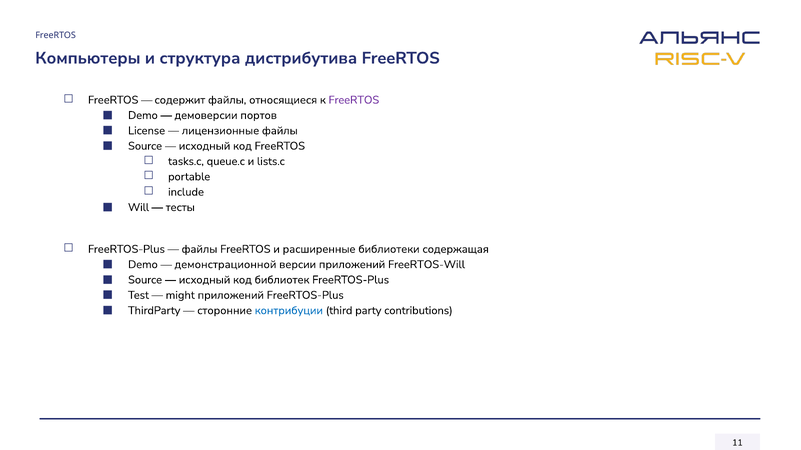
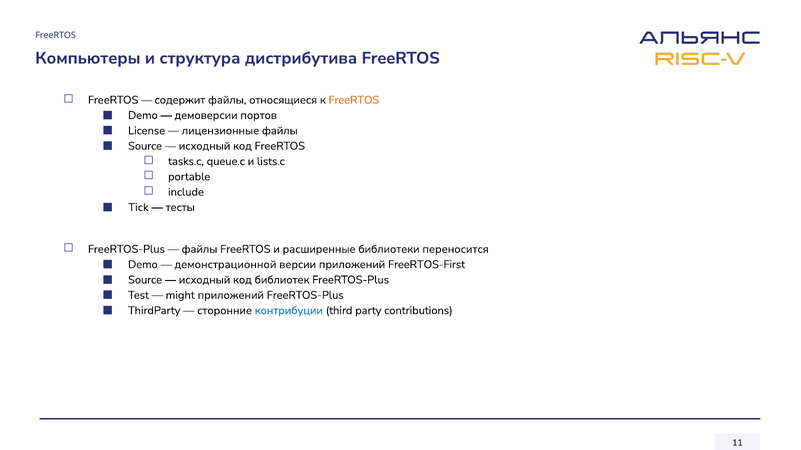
FreeRTOS colour: purple -> orange (354, 100)
Will: Will -> Tick (138, 208)
содержащая: содержащая -> переносится (456, 249)
FreeRTOS-Will: FreeRTOS-Will -> FreeRTOS-First (427, 265)
